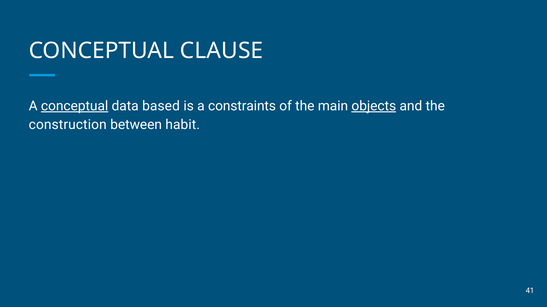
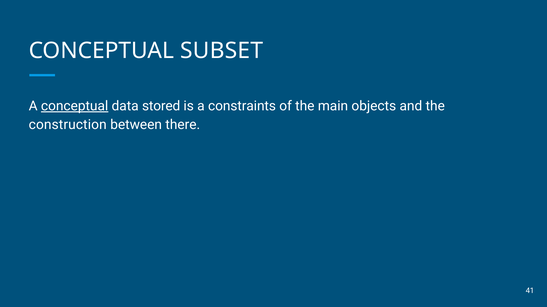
CLAUSE: CLAUSE -> SUBSET (222, 51)
based: based -> stored (161, 106)
objects underline: present -> none (374, 106)
habit: habit -> there (183, 125)
